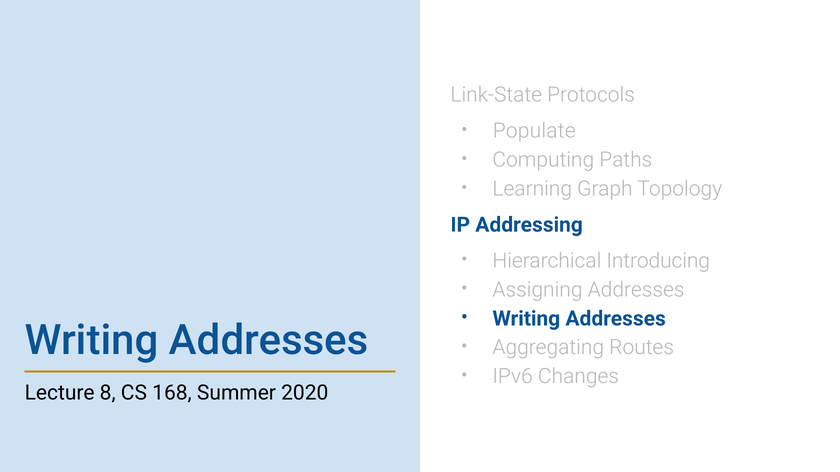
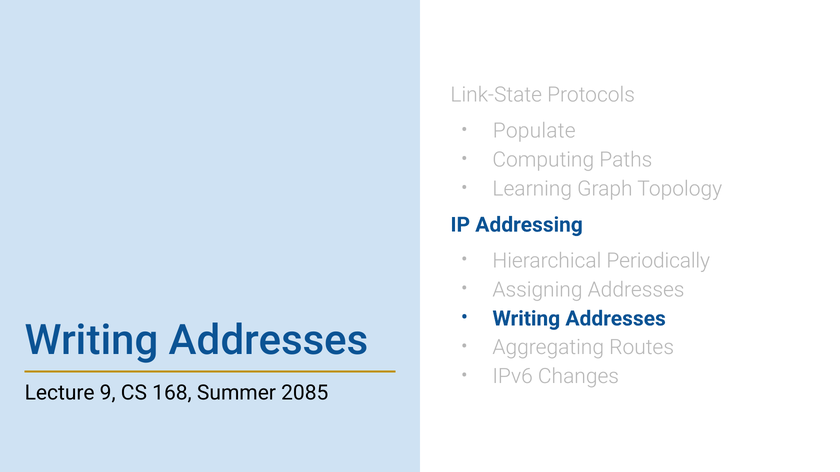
Introducing: Introducing -> Periodically (658, 261)
8: 8 -> 9 (108, 393)
2020: 2020 -> 2085 (305, 393)
